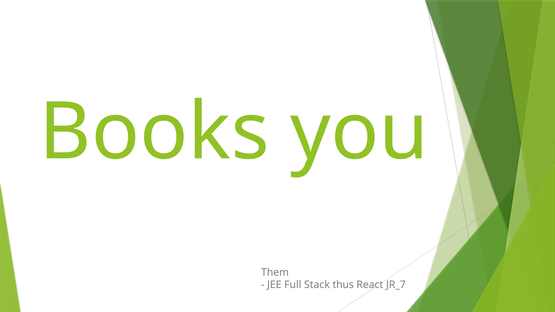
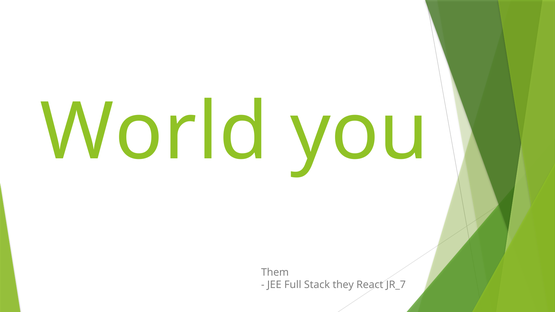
Books: Books -> World (154, 132)
thus: thus -> they (343, 285)
